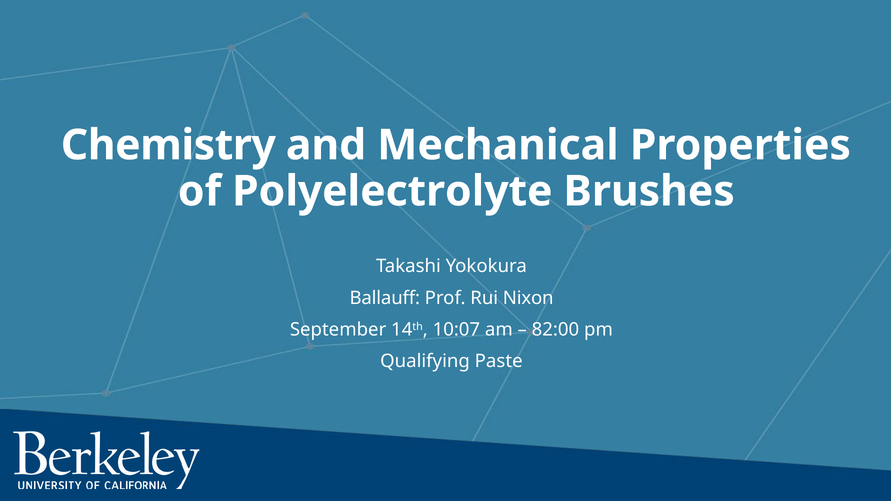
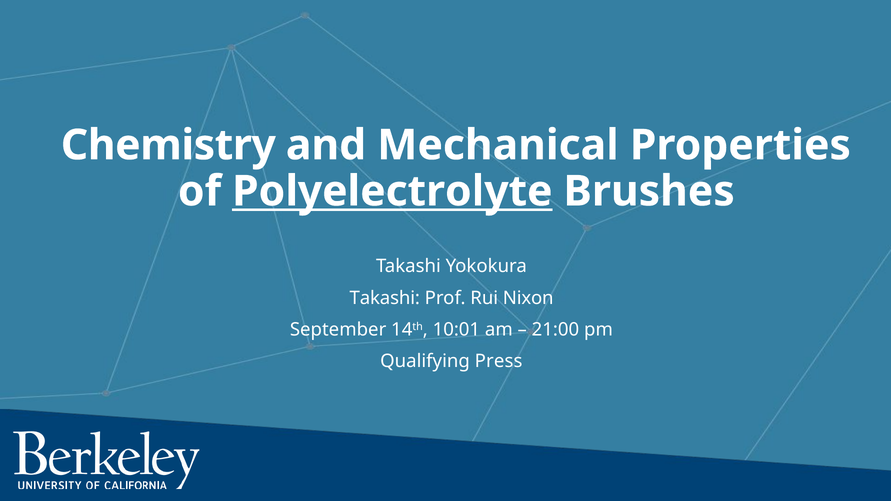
Polyelectrolyte underline: none -> present (392, 191)
Ballauff: Ballauff -> Takashi (385, 298)
10:07: 10:07 -> 10:01 (456, 330)
82:00: 82:00 -> 21:00 (555, 330)
Paste: Paste -> Press (499, 361)
